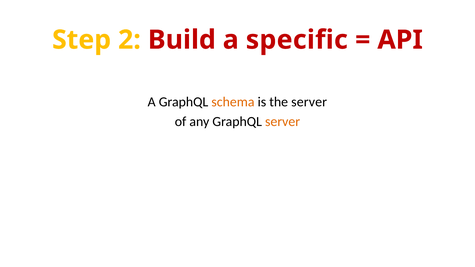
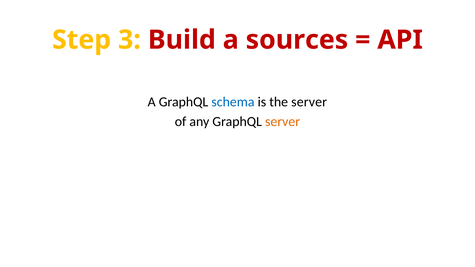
2: 2 -> 3 (129, 40)
specific: specific -> sources (297, 40)
schema colour: orange -> blue (233, 102)
